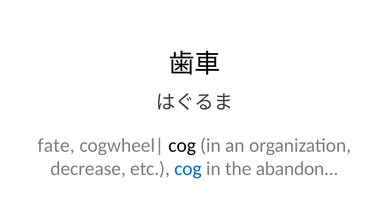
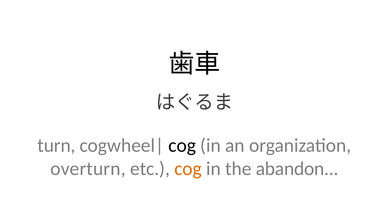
fate: fate -> turn (56, 145)
decrease: decrease -> overturn (88, 169)
cog colour: blue -> orange (188, 169)
